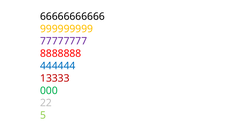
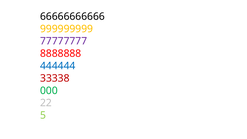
13333: 13333 -> 33338 (55, 78)
